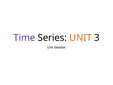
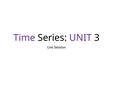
UNIT colour: orange -> purple (80, 38)
